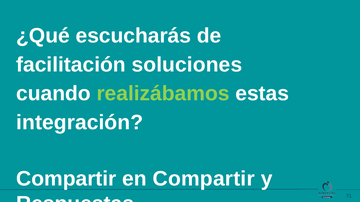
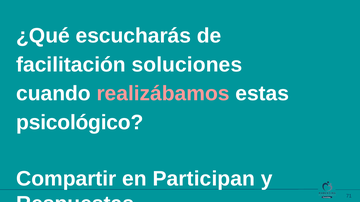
realizábamos colour: light green -> pink (163, 94)
integración: integración -> psicológico (80, 123)
en Compartir: Compartir -> Participan (204, 179)
